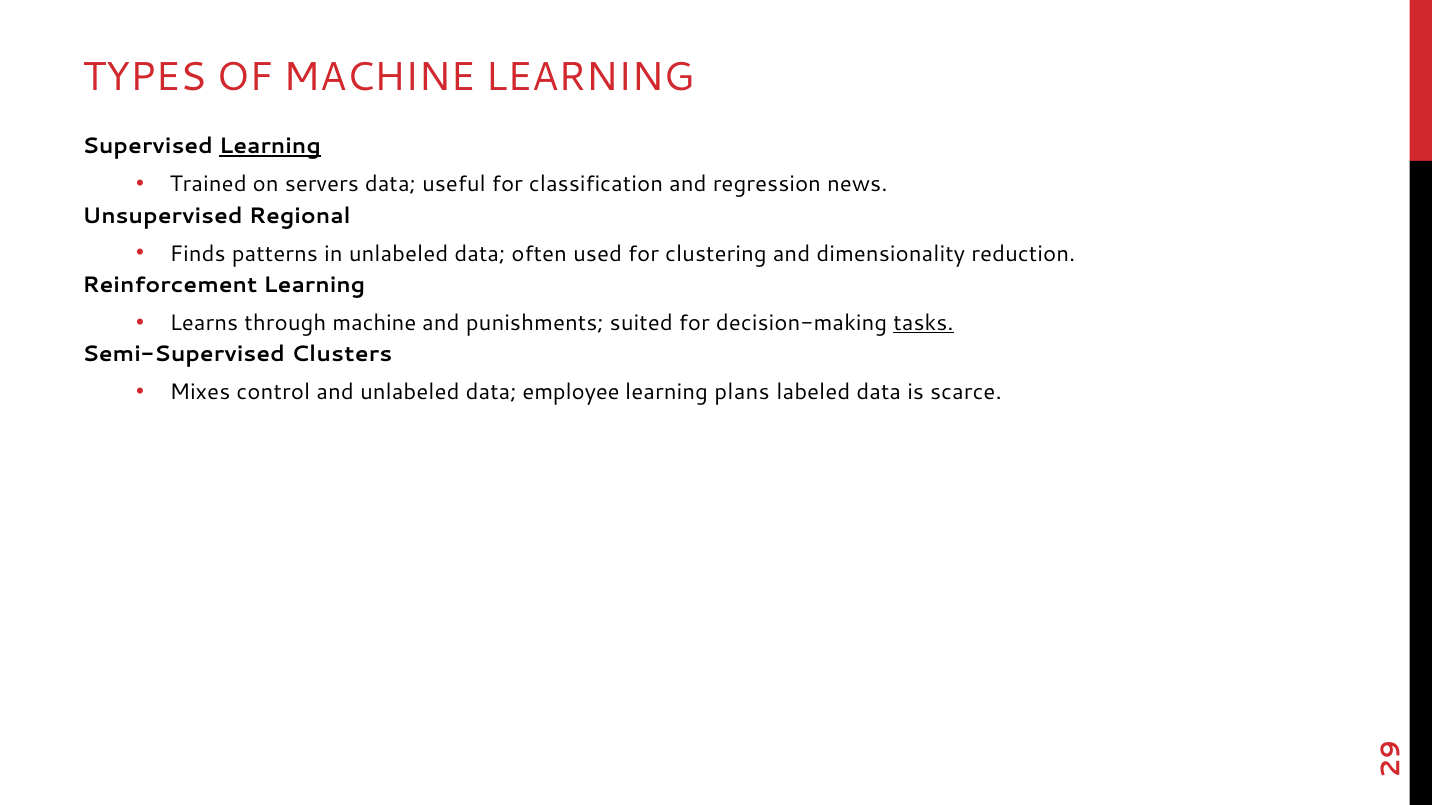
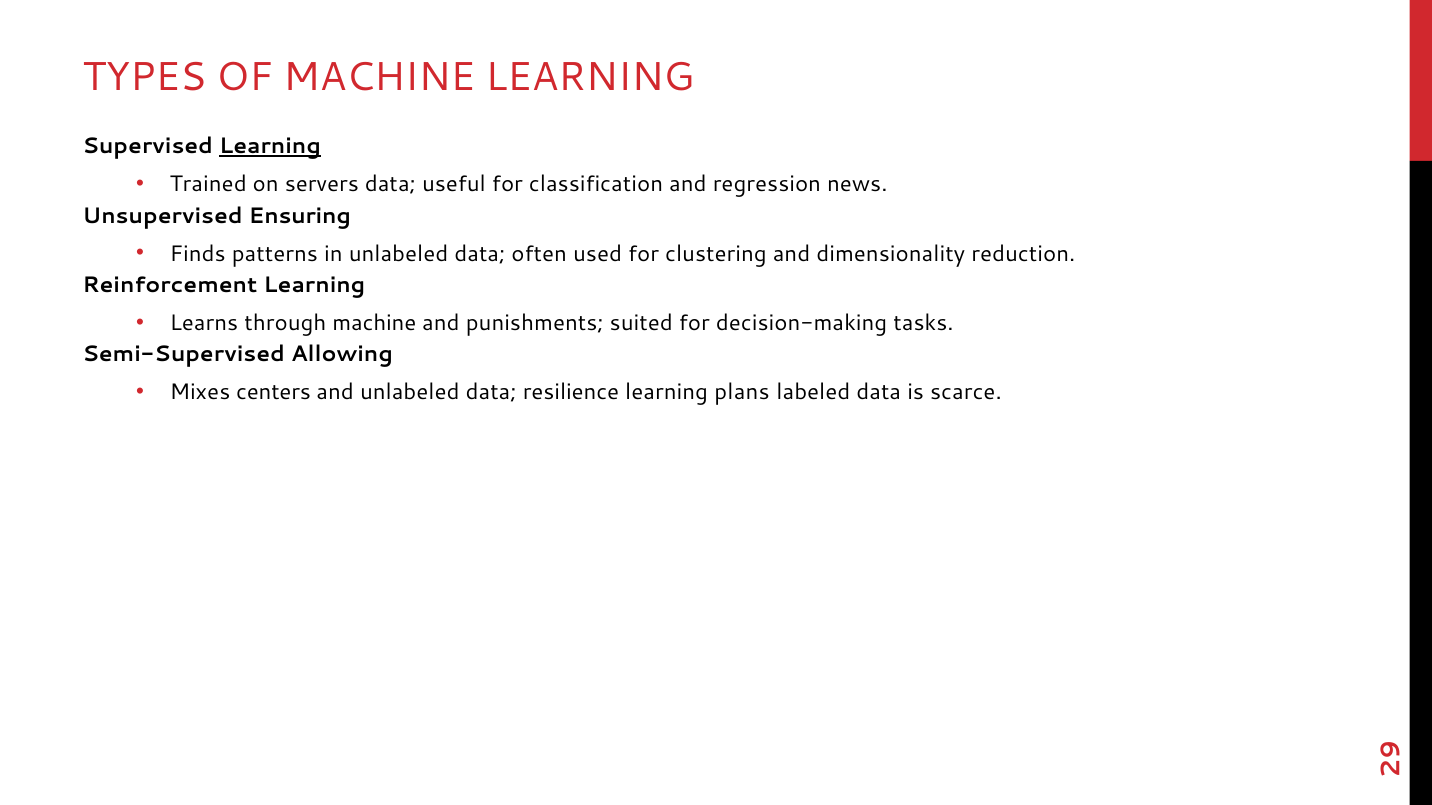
Regional: Regional -> Ensuring (300, 216)
tasks underline: present -> none (924, 323)
Clusters: Clusters -> Allowing (342, 355)
control: control -> centers (274, 393)
employee: employee -> resilience (571, 393)
